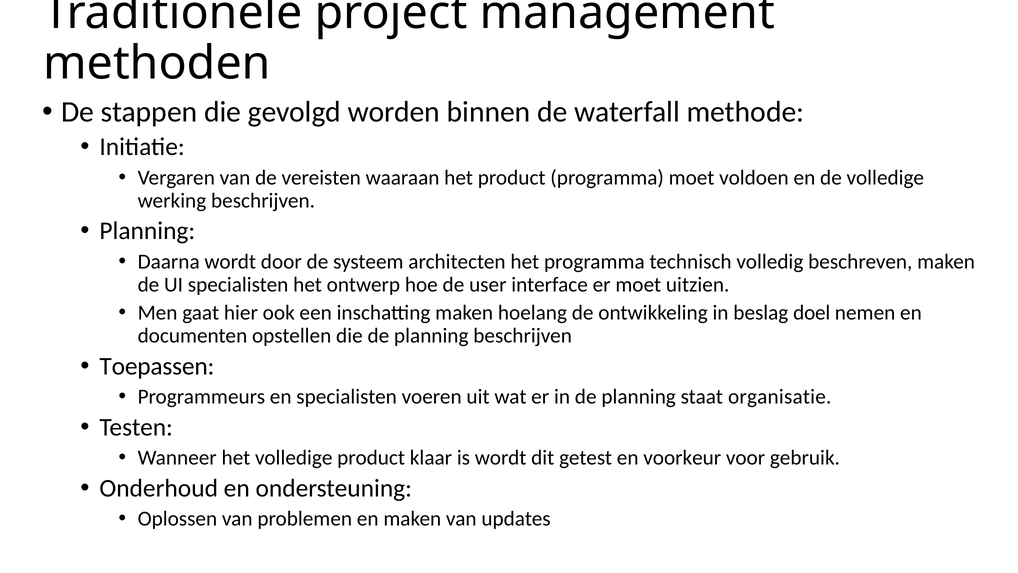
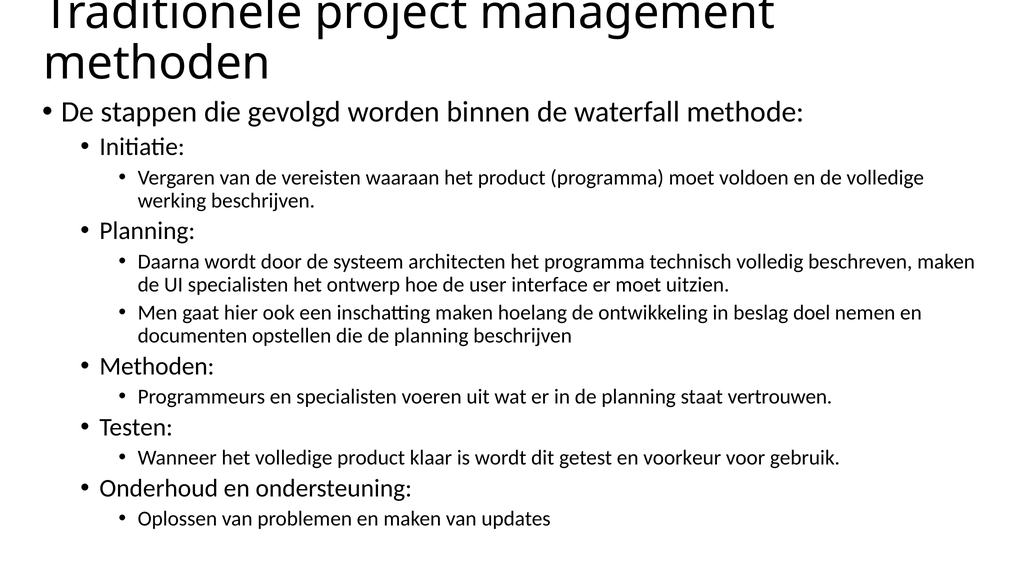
Toepassen: Toepassen -> Methoden (157, 366)
organisatie: organisatie -> vertrouwen (780, 397)
